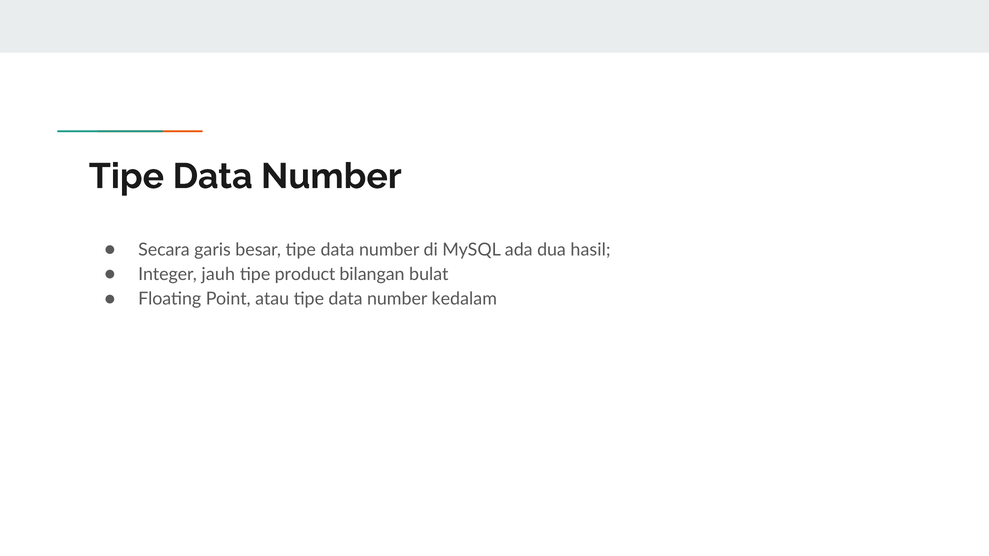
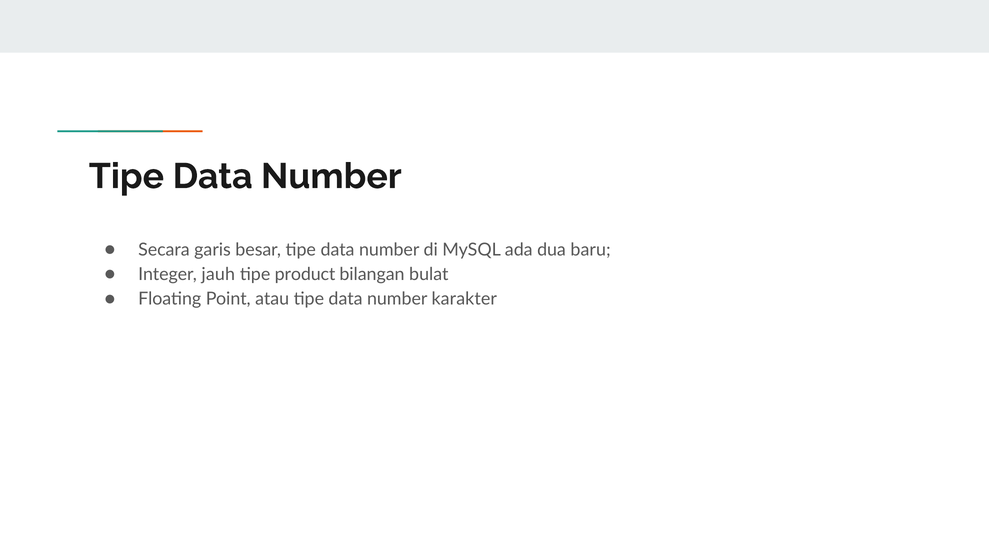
hasil: hasil -> baru (591, 250)
kedalam: kedalam -> karakter (464, 299)
